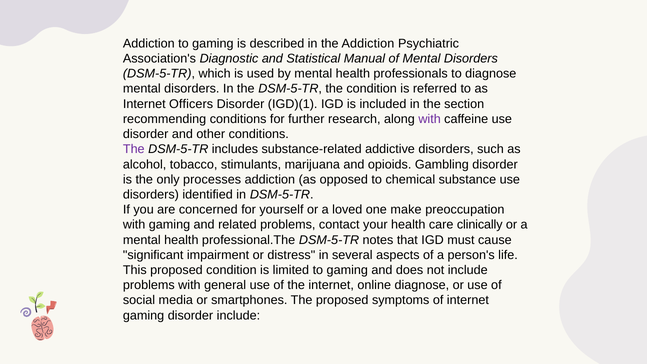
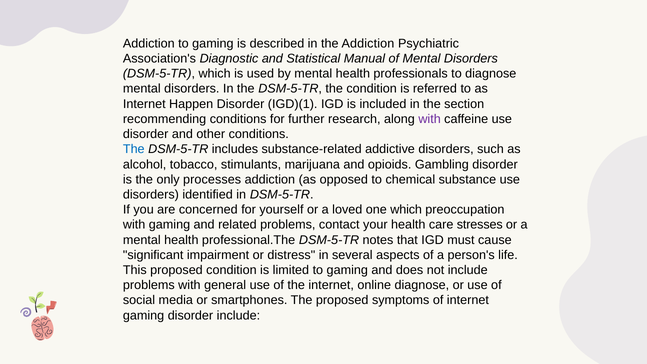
Officers: Officers -> Happen (191, 104)
The colour: purple -> blue (134, 149)
one make: make -> which (406, 210)
clinically: clinically -> stresses (480, 225)
